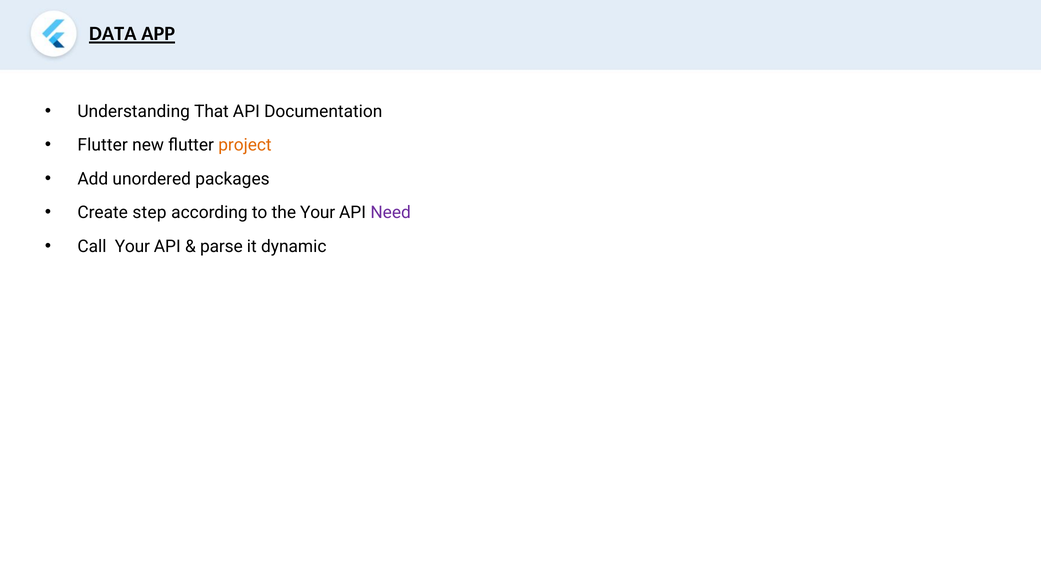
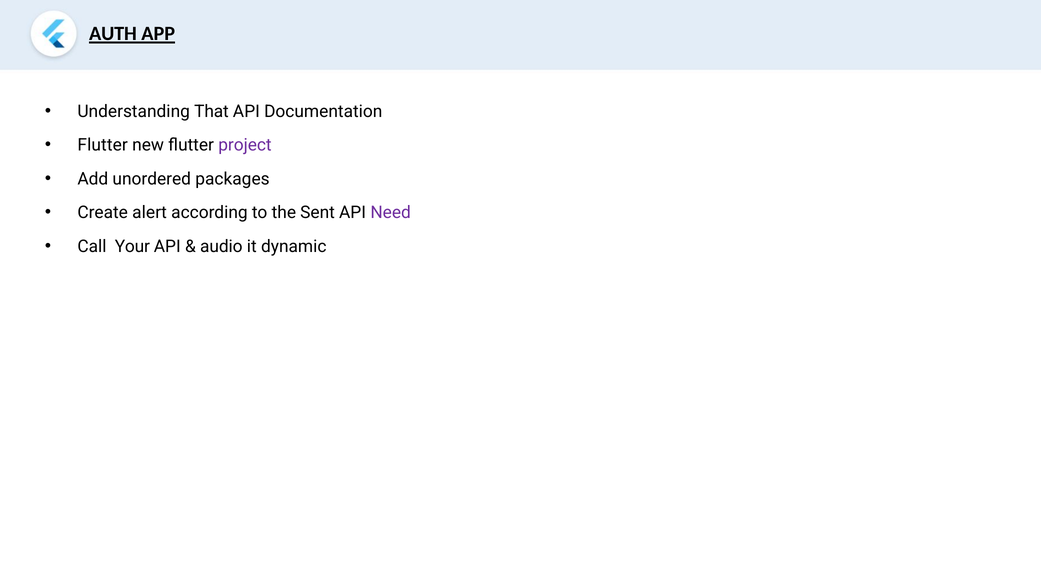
DATA: DATA -> AUTH (113, 34)
project colour: orange -> purple (245, 145)
step: step -> alert (150, 213)
the Your: Your -> Sent (318, 213)
parse: parse -> audio (221, 247)
